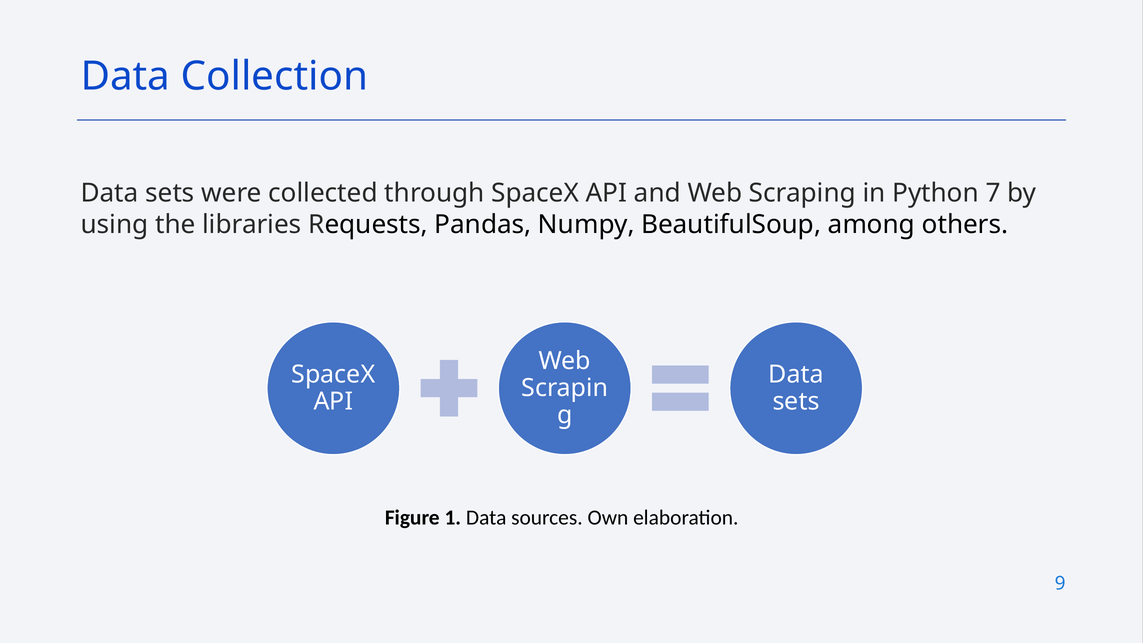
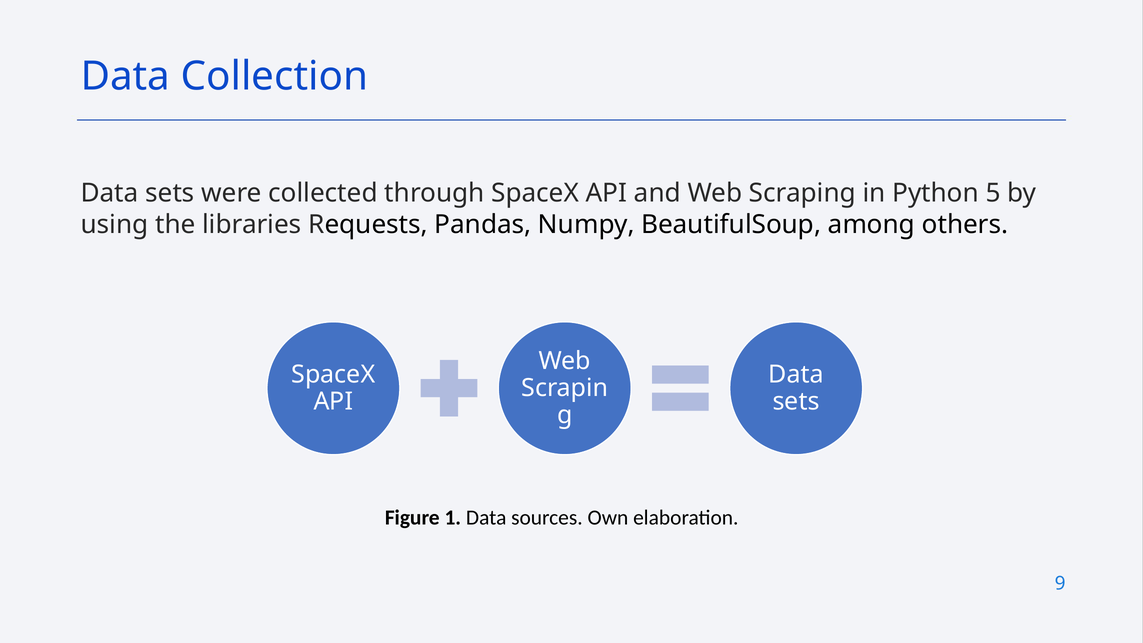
7: 7 -> 5 (993, 193)
